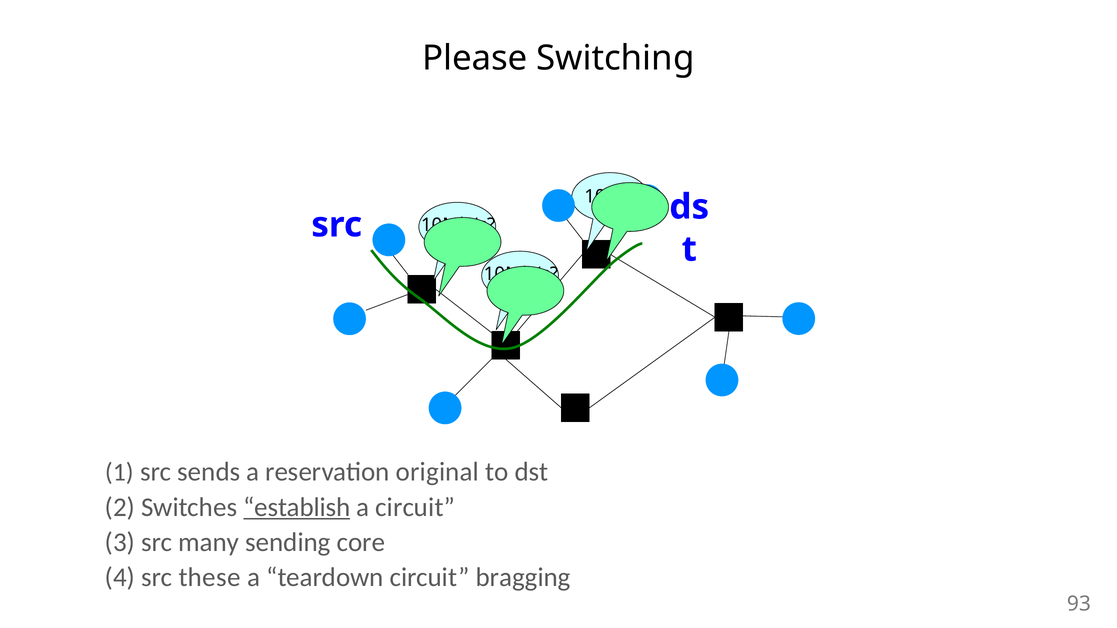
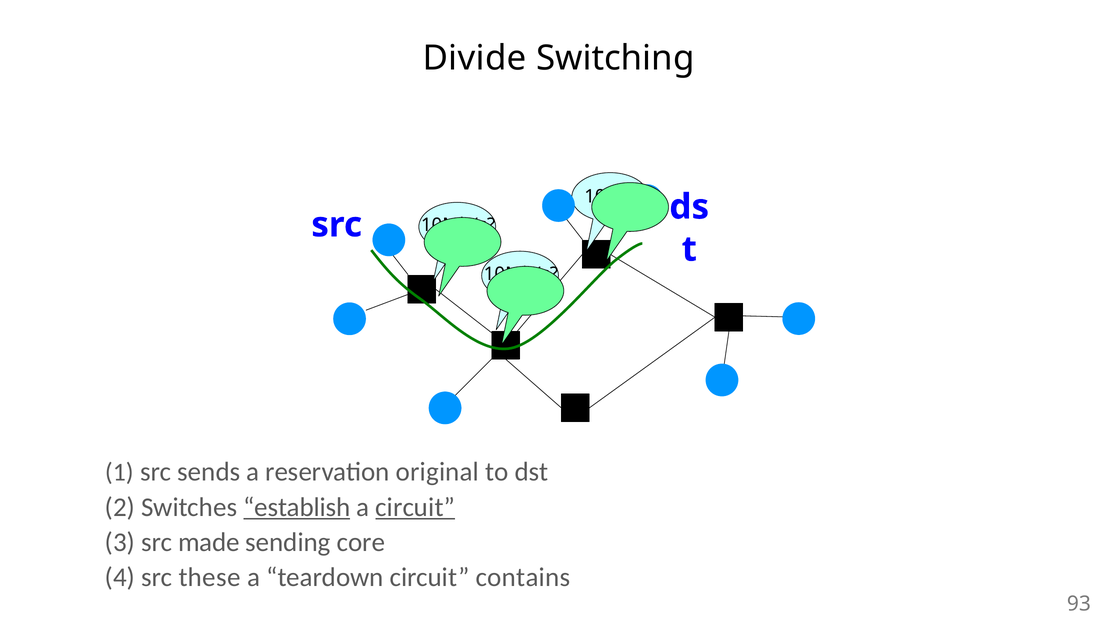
Please: Please -> Divide (475, 58)
circuit underline: none -> present (415, 507)
many: many -> made (209, 542)
bragging: bragging -> contains (523, 578)
